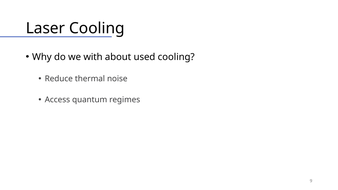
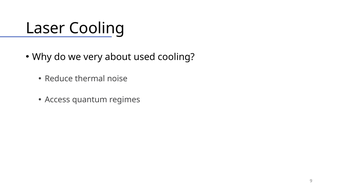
with: with -> very (93, 57)
